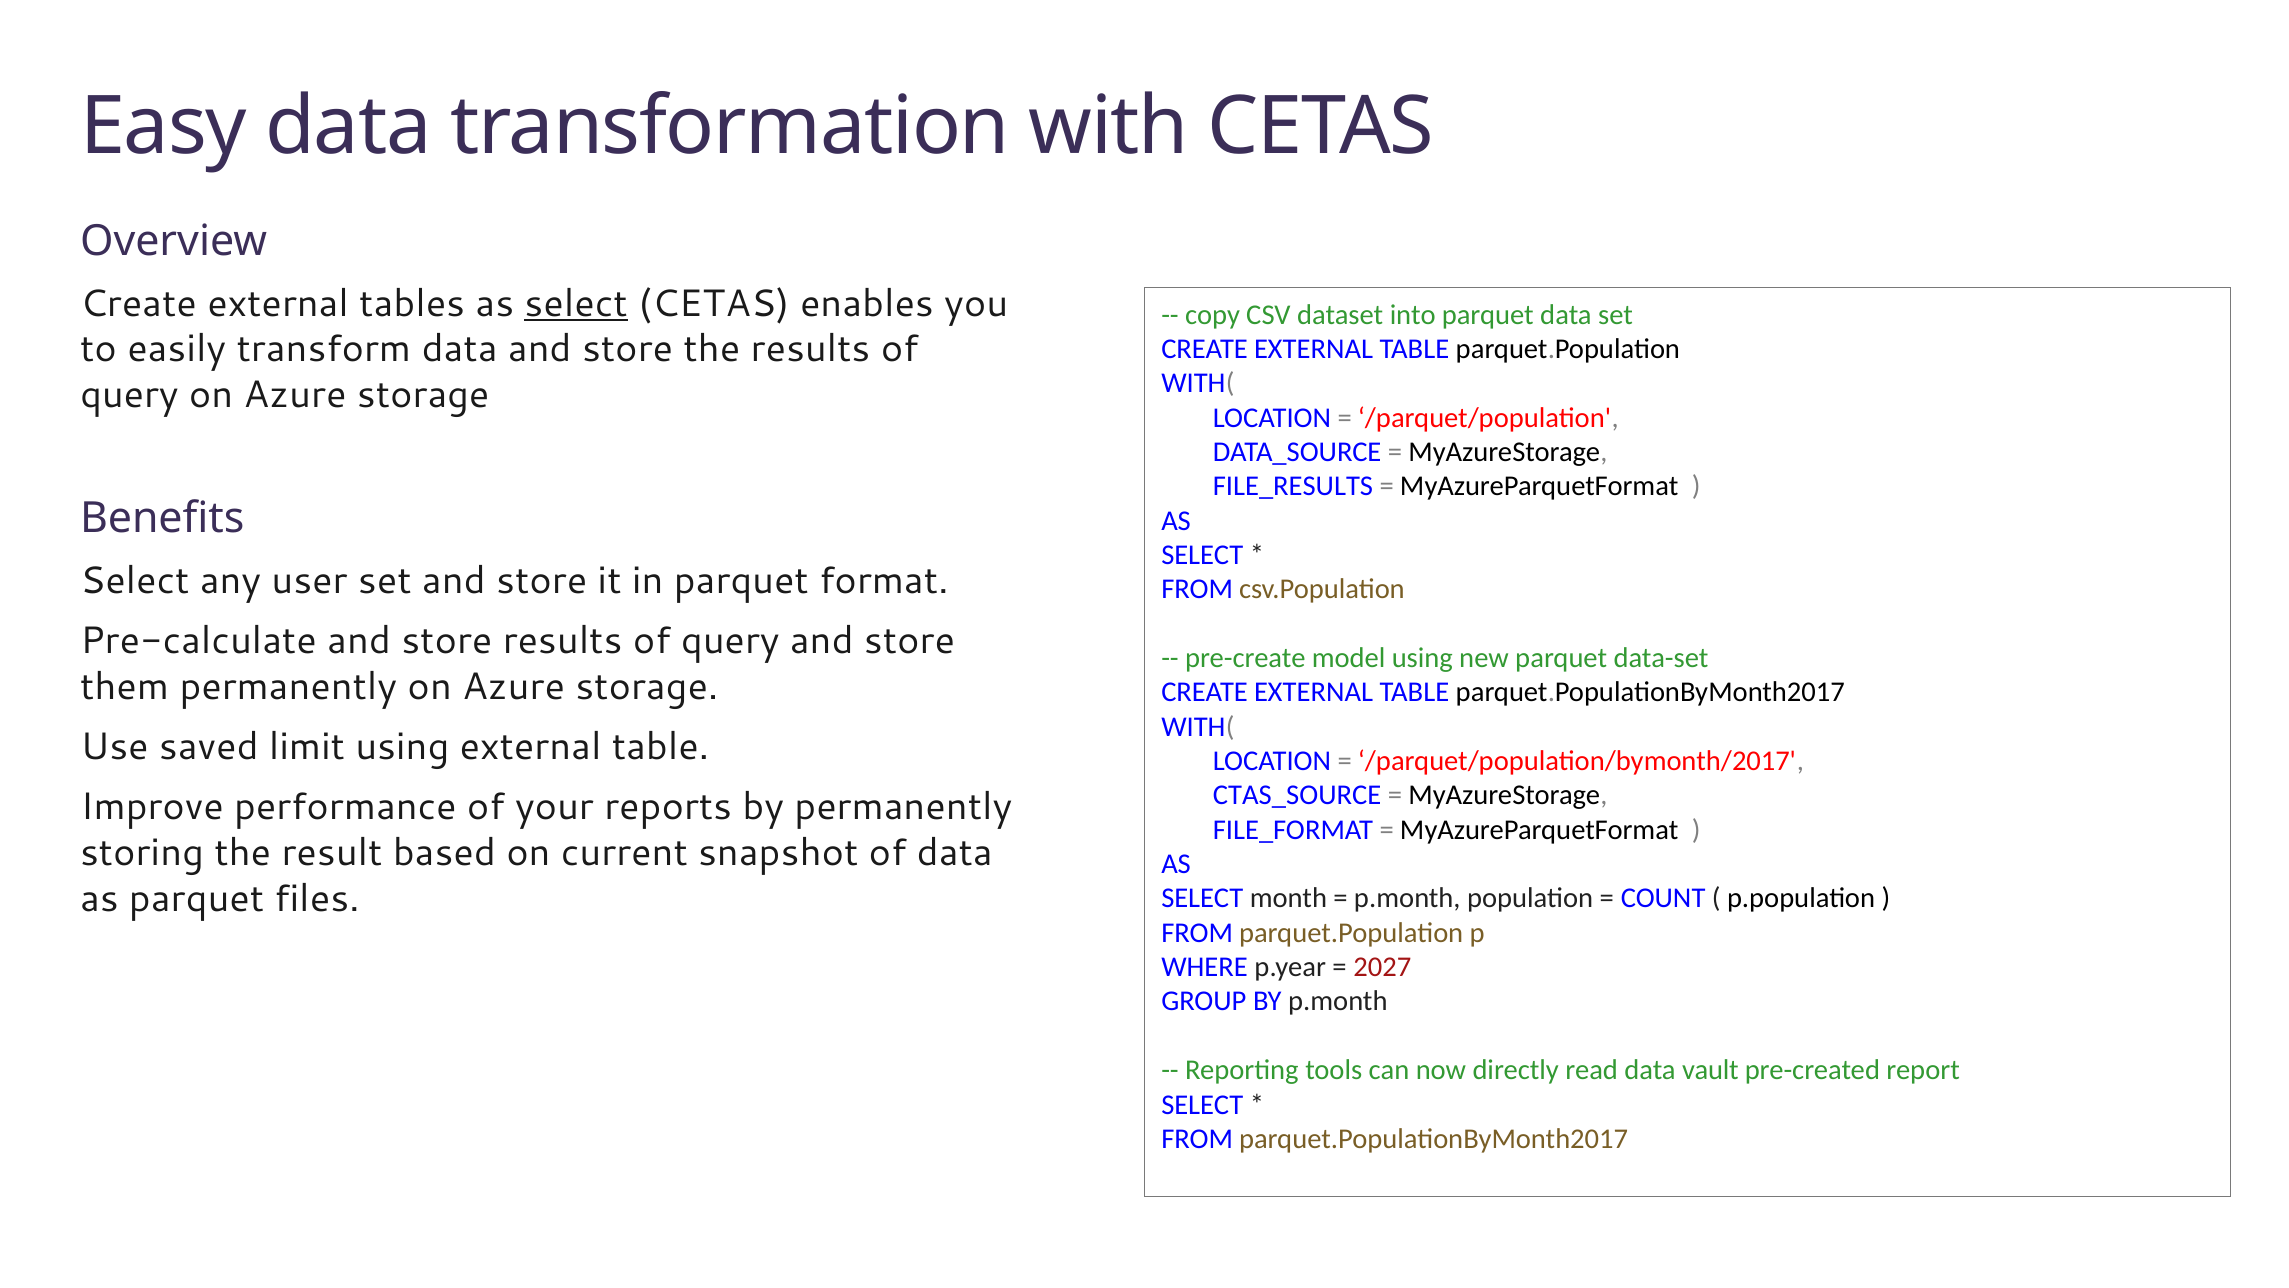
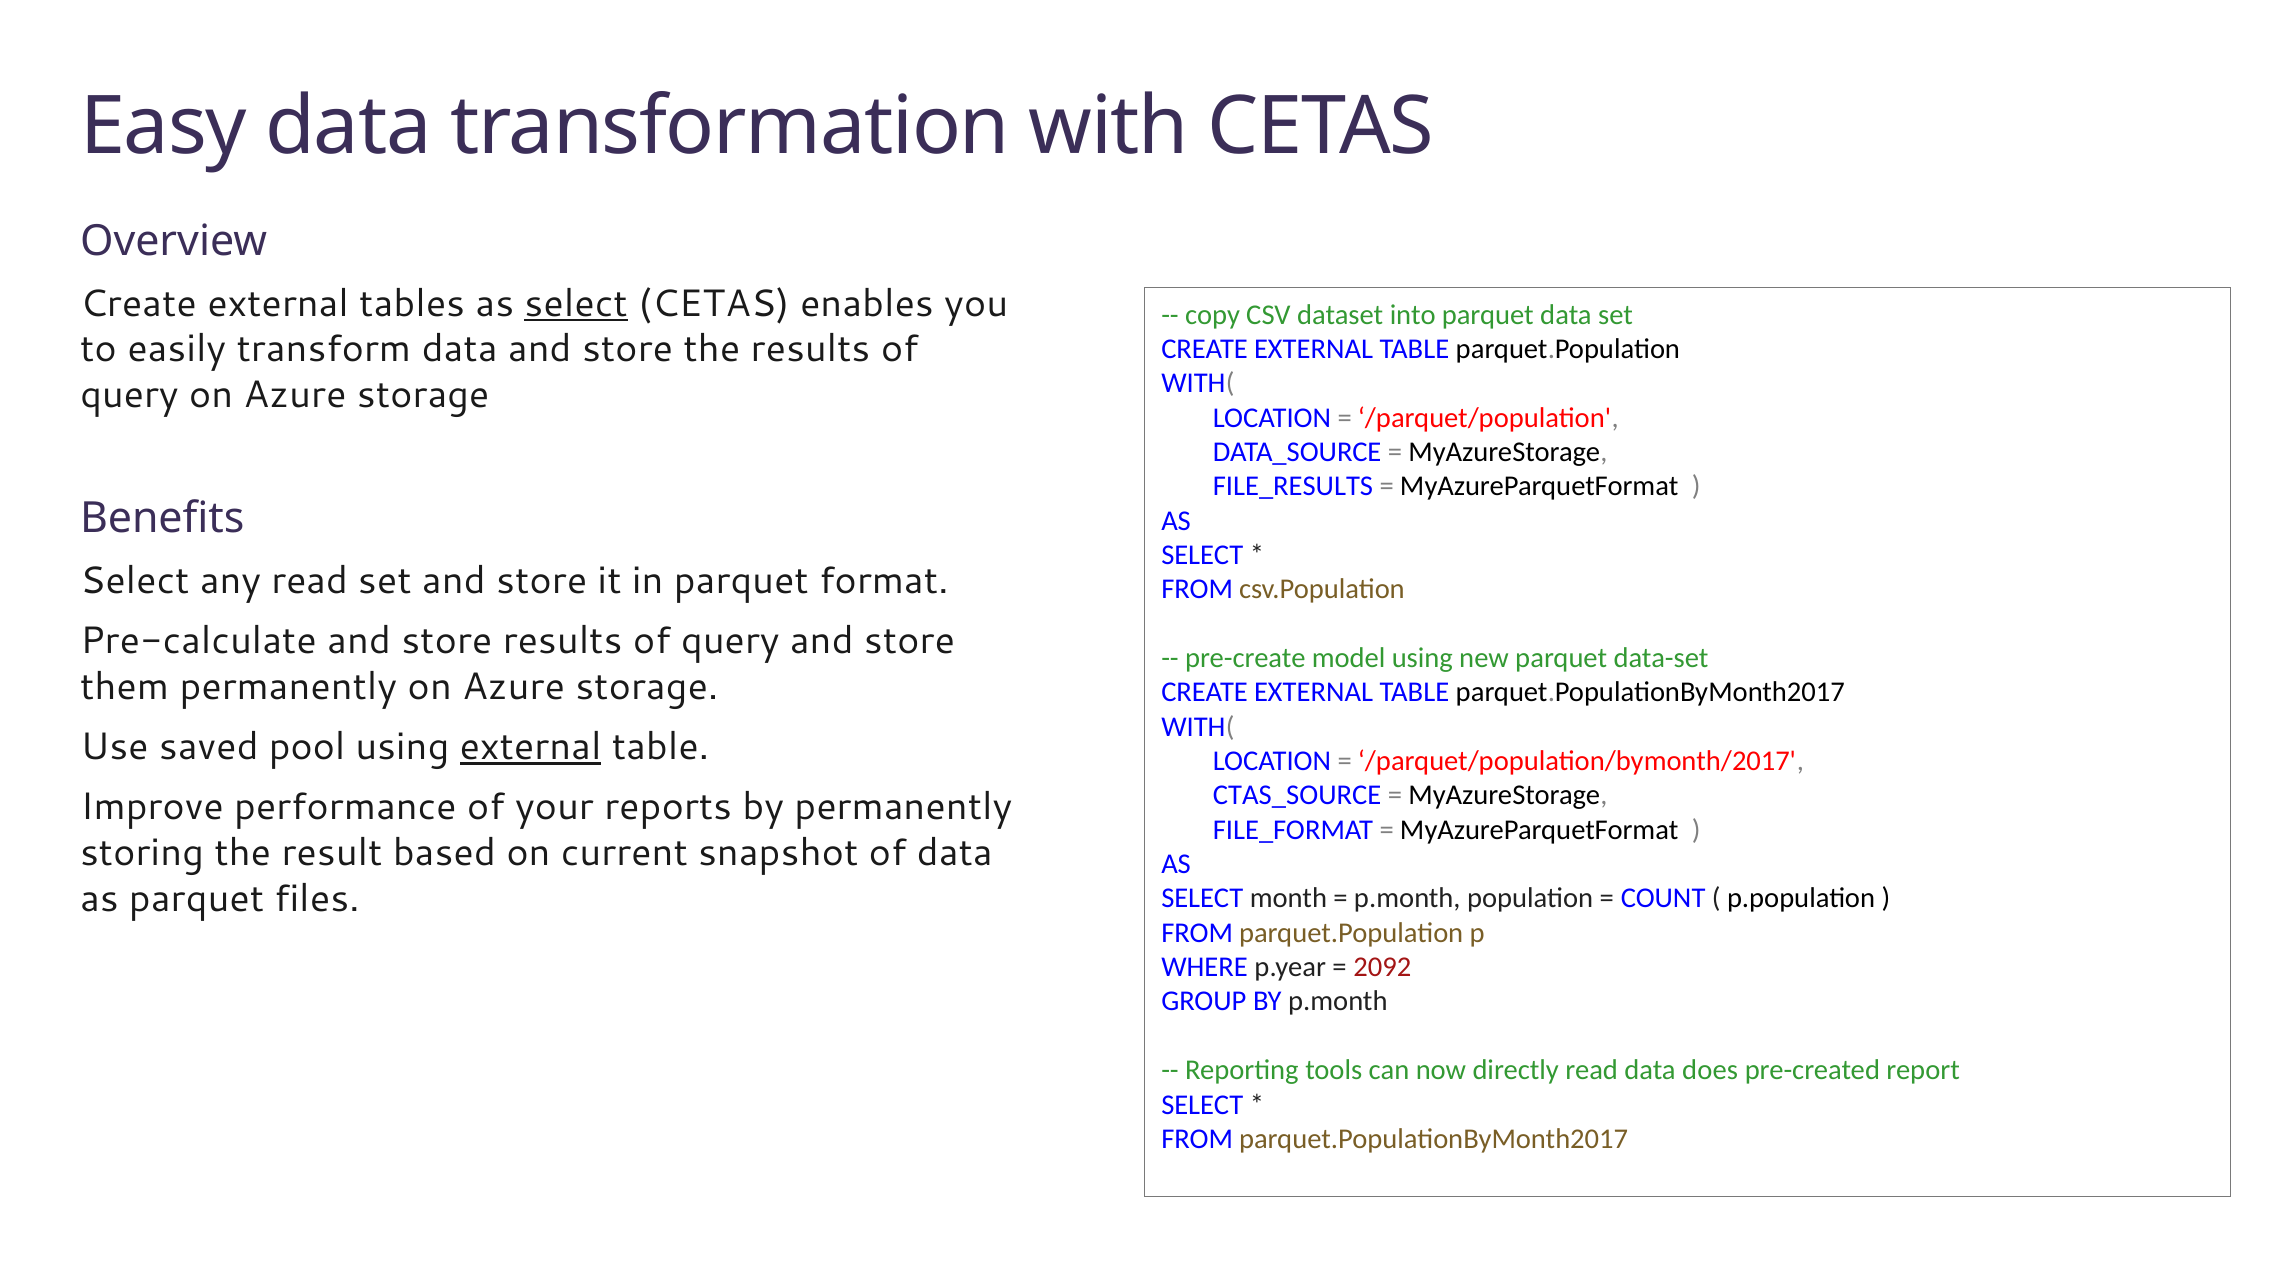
any user: user -> read (310, 581)
limit: limit -> pool (307, 747)
external underline: none -> present (531, 747)
2027: 2027 -> 2092 (1382, 967)
vault: vault -> does (1710, 1070)
